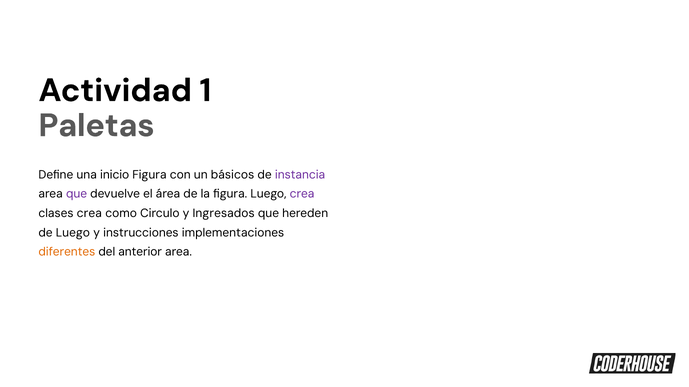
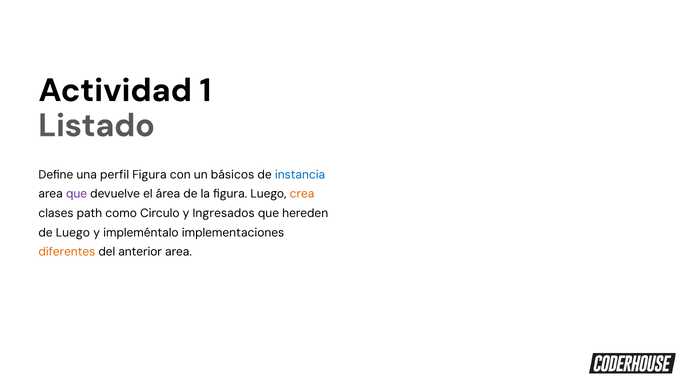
Paletas: Paletas -> Listado (97, 126)
inicio: inicio -> perfil (115, 175)
instancia colour: purple -> blue (300, 175)
crea colour: purple -> orange (302, 194)
clases crea: crea -> path (89, 214)
instrucciones: instrucciones -> impleméntalo (141, 233)
